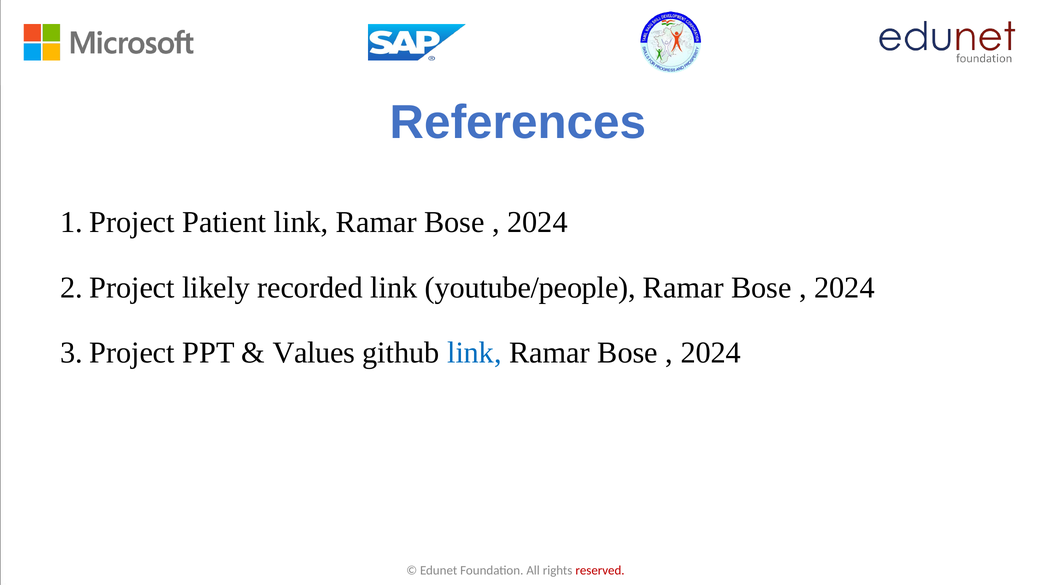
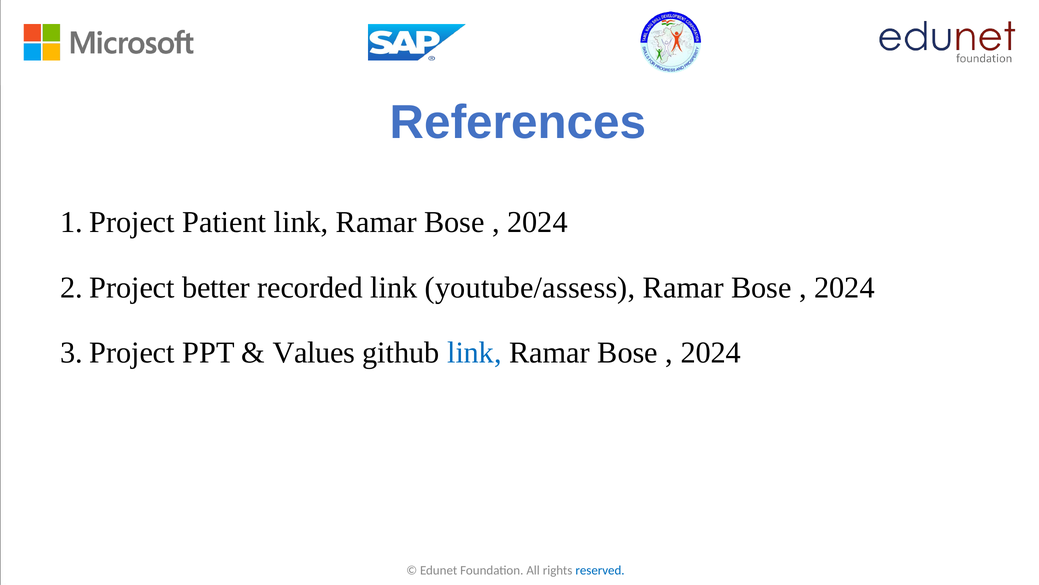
likely: likely -> better (216, 287)
youtube/people: youtube/people -> youtube/assess (530, 287)
reserved colour: red -> blue (600, 570)
